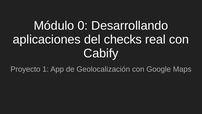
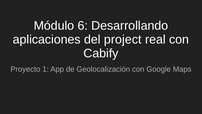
0: 0 -> 6 (83, 26)
checks: checks -> project (123, 39)
